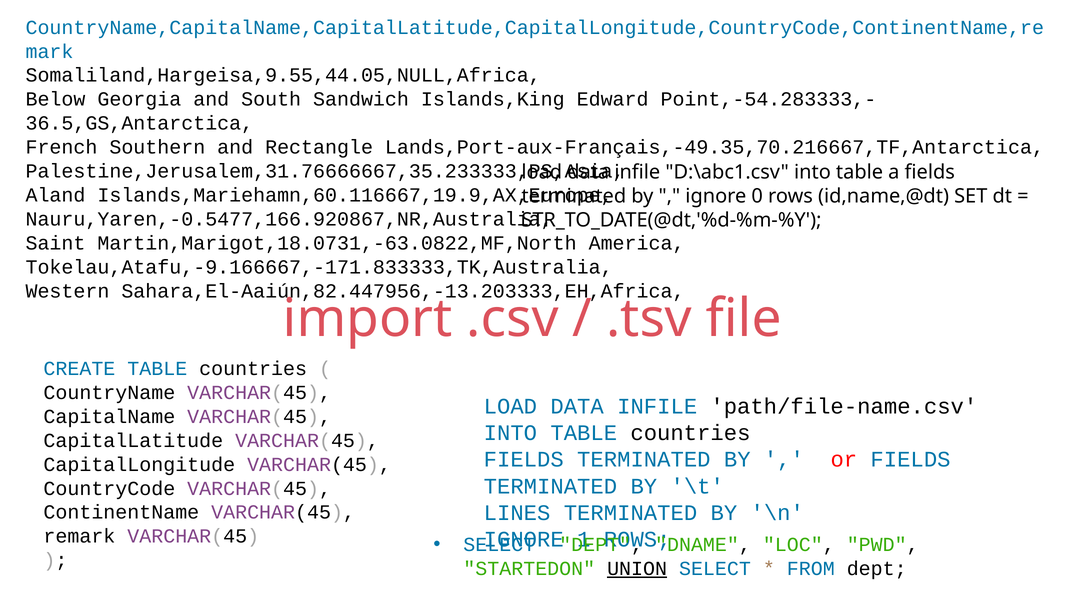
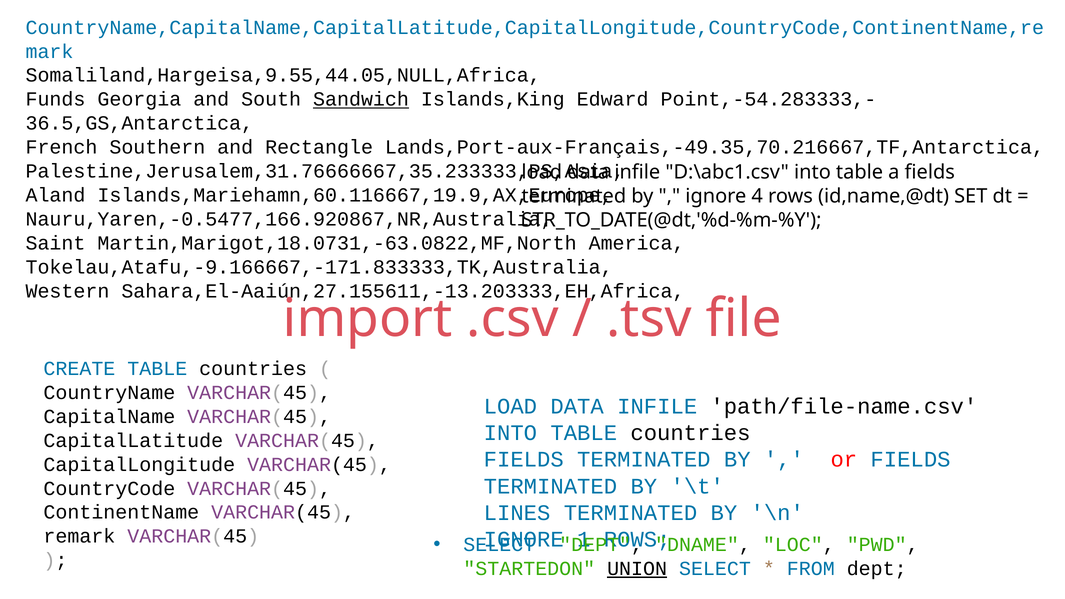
Below: Below -> Funds (55, 99)
Sandwich underline: none -> present (361, 99)
0: 0 -> 4 (757, 196)
Sahara,El-Aaiún,82.447956,-13.203333,EH,Africa: Sahara,El-Aaiún,82.447956,-13.203333,EH,Africa -> Sahara,El-Aaiún,27.155611,-13.203333,EH,Africa (403, 291)
